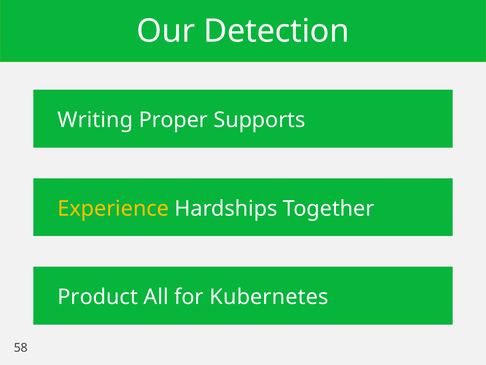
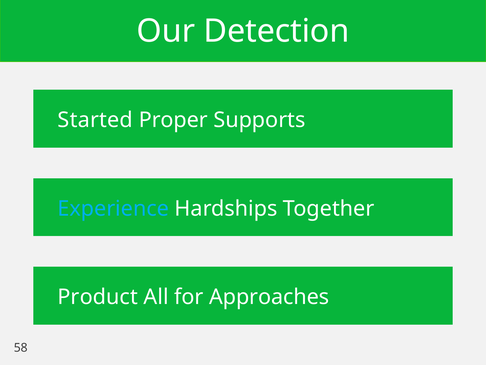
Writing: Writing -> Started (95, 120)
Experience colour: yellow -> light blue (113, 208)
Kubernetes: Kubernetes -> Approaches (269, 297)
